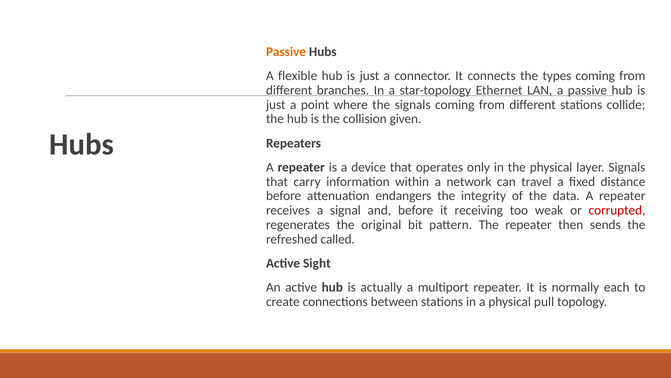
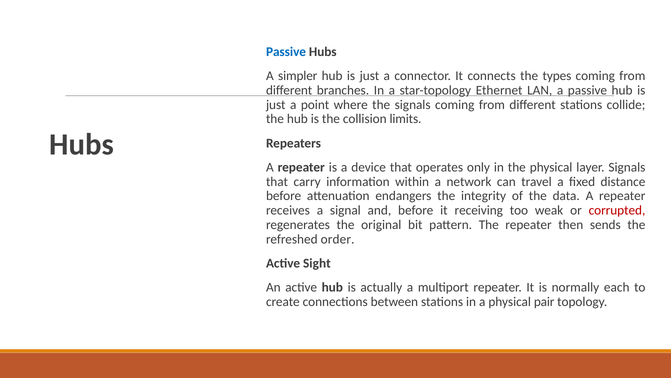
Passive colour: orange -> blue (286, 52)
flexible: flexible -> simpler (298, 76)
given: given -> limits (405, 119)
called: called -> order (338, 239)
pull: pull -> pair (544, 301)
